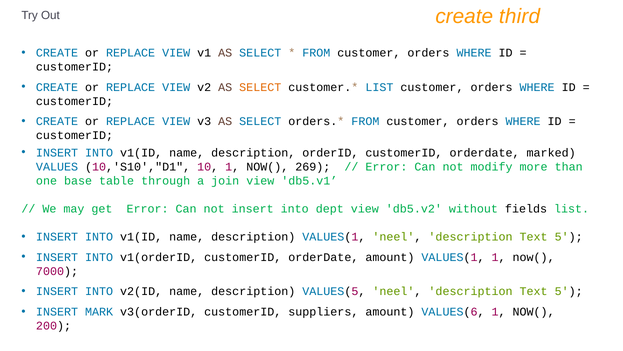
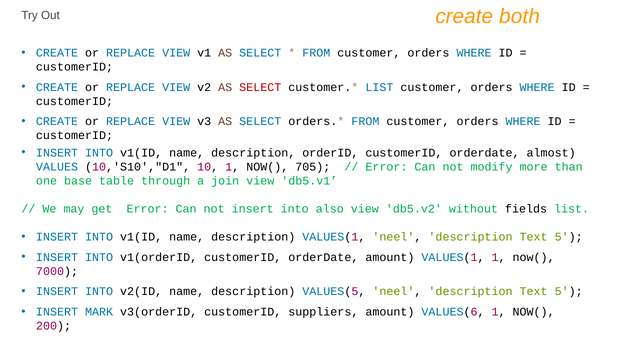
third: third -> both (520, 16)
SELECT colour: orange -> red (260, 87)
marked: marked -> almost (551, 153)
269: 269 -> 705 (313, 167)
dept: dept -> also (330, 209)
